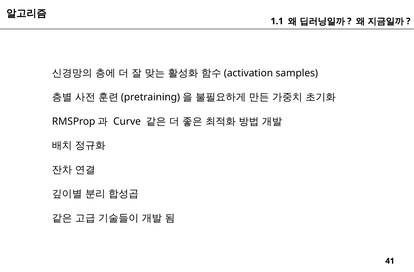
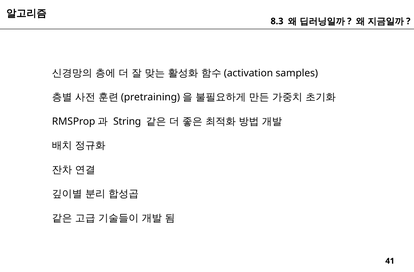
1.1: 1.1 -> 8.3 (277, 21)
Curve: Curve -> String (127, 121)
